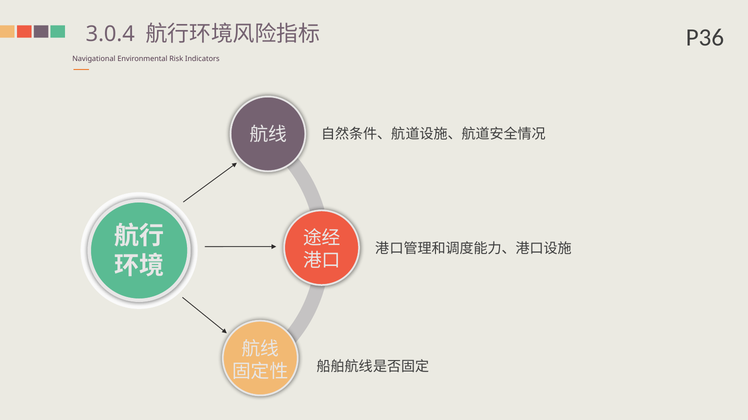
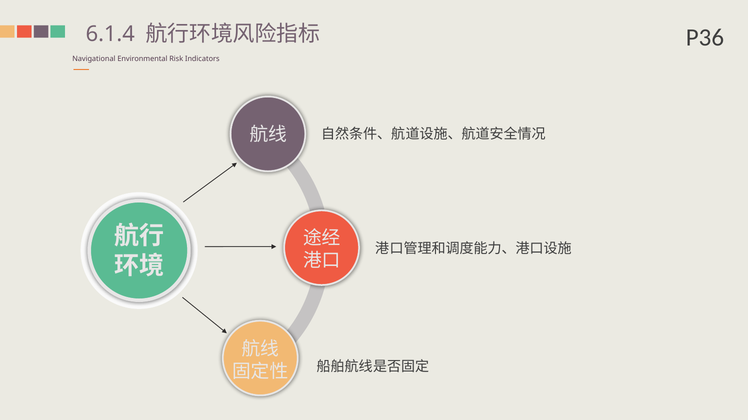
3.0.4: 3.0.4 -> 6.1.4 (110, 34)
